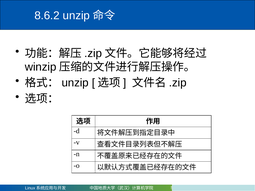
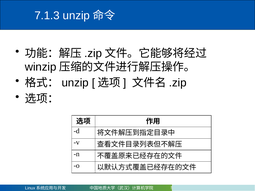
8.6.2: 8.6.2 -> 7.1.3 (47, 16)
